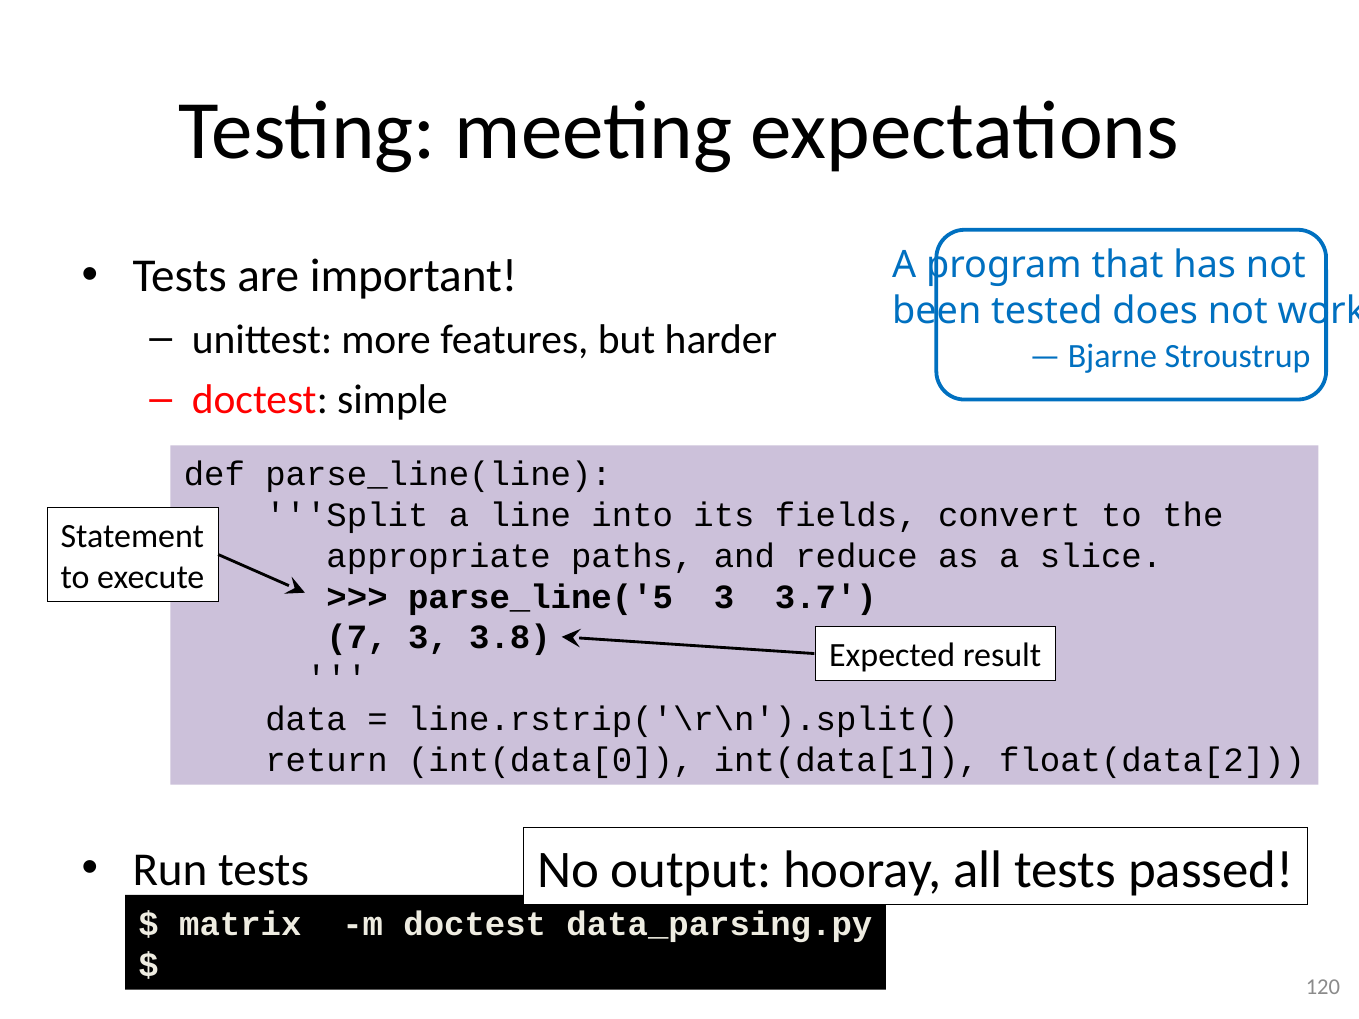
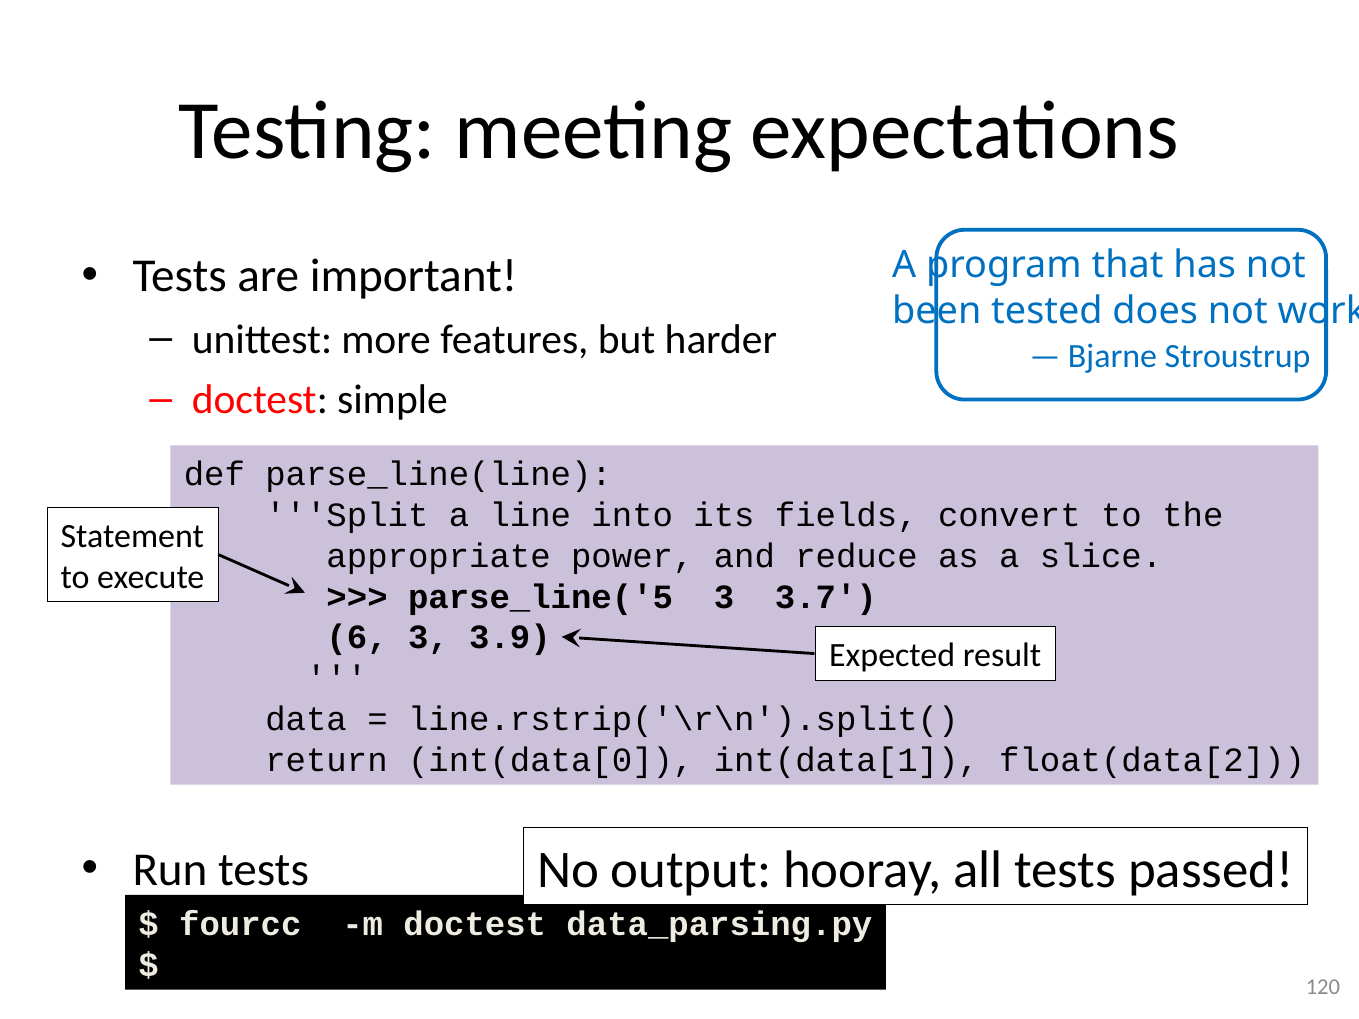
paths: paths -> power (632, 556)
7: 7 -> 6 (357, 638)
3.8: 3.8 -> 3.9 (510, 638)
matrix: matrix -> fourcc (240, 925)
